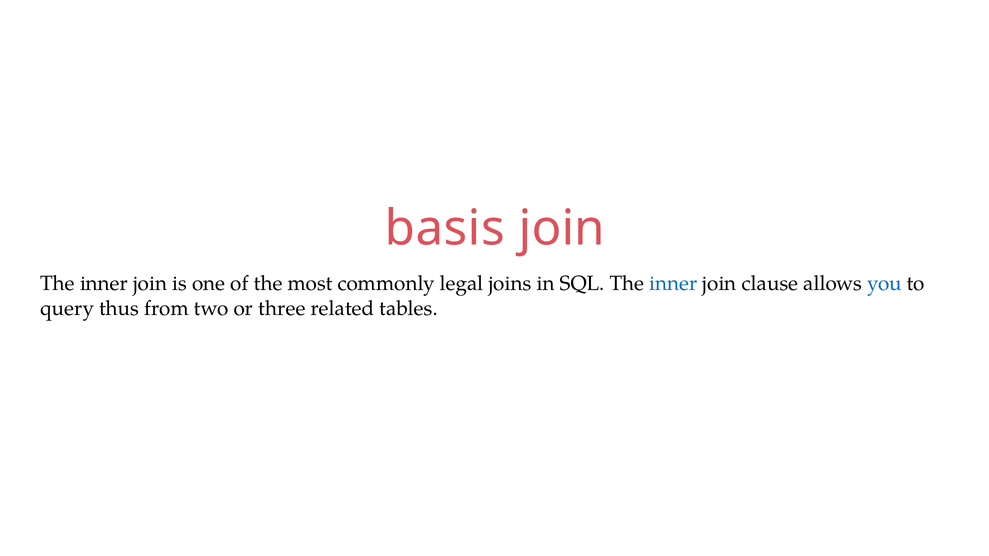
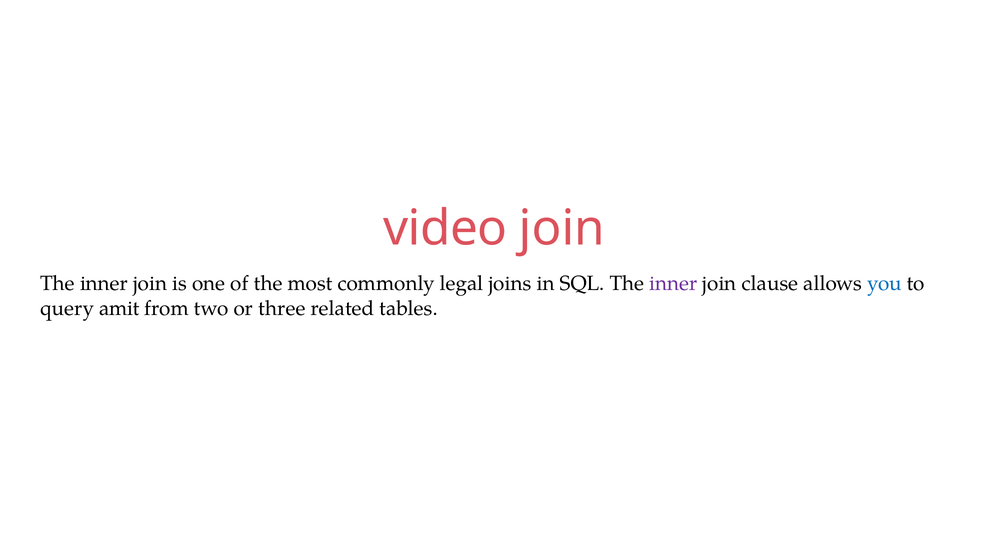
basis: basis -> video (445, 228)
inner colour: blue -> purple (673, 284)
thus: thus -> amit (119, 309)
